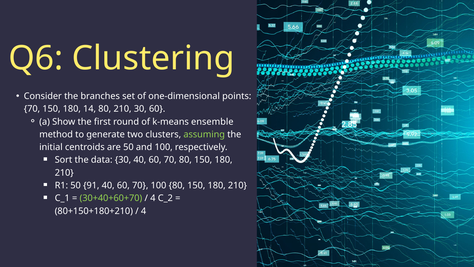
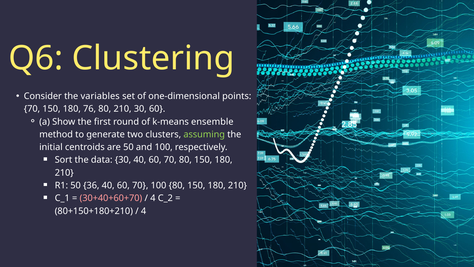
branches: branches -> variables (100, 96)
14: 14 -> 76 (90, 109)
91: 91 -> 36 (91, 185)
30+40+60+70 colour: light green -> pink (111, 198)
